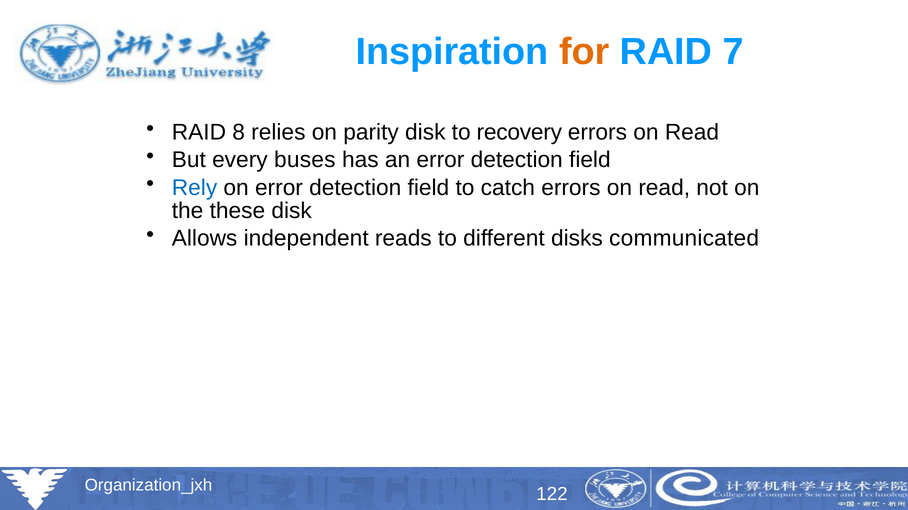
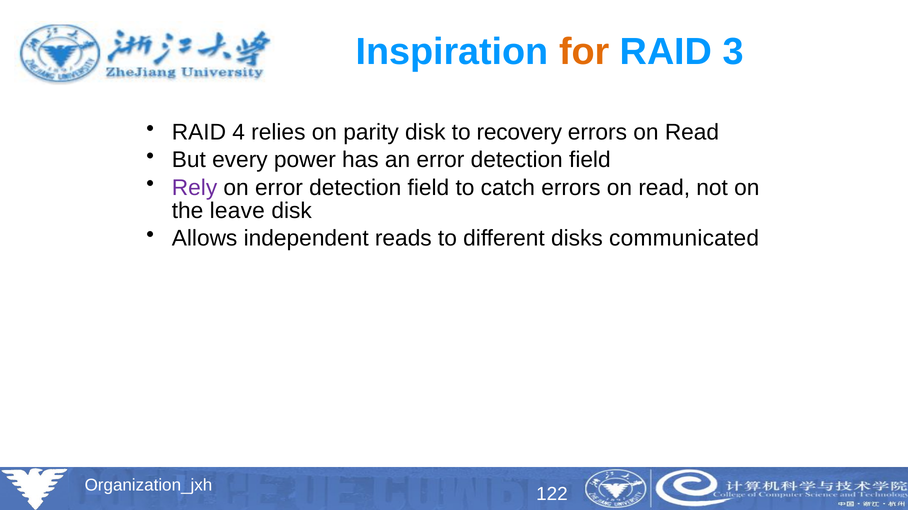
7: 7 -> 3 (733, 52)
8: 8 -> 4 (239, 132)
buses: buses -> power (305, 160)
Rely colour: blue -> purple (195, 188)
these: these -> leave (237, 211)
